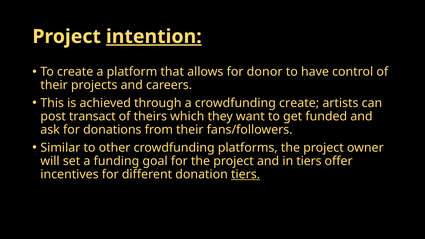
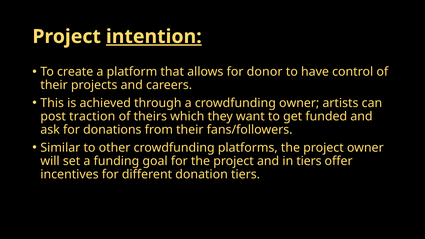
crowdfunding create: create -> owner (299, 103)
transact: transact -> traction (92, 116)
tiers underline: present -> none (246, 174)
